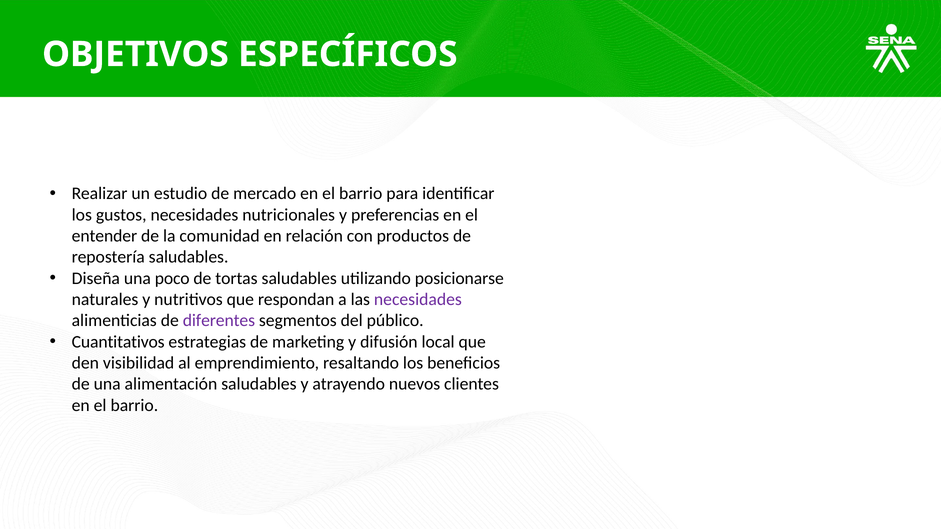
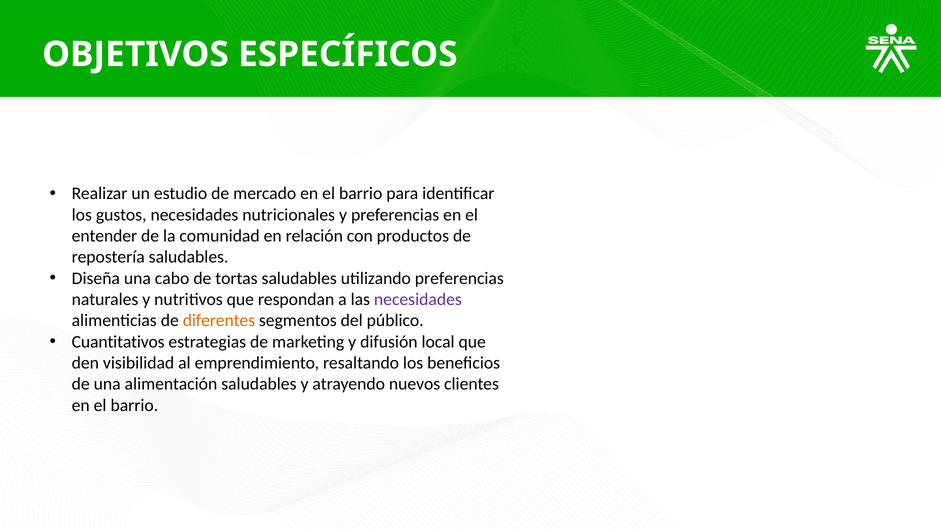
poco: poco -> cabo (172, 278)
utilizando posicionarse: posicionarse -> preferencias (459, 278)
diferentes colour: purple -> orange (219, 321)
